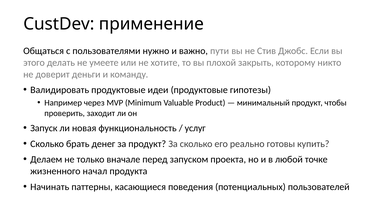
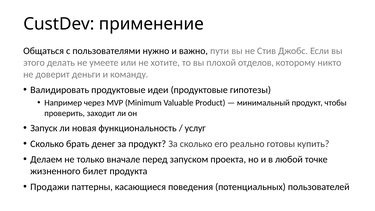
закрыть: закрыть -> отделов (256, 63)
начал: начал -> билет (95, 171)
Начинать: Начинать -> Продажи (50, 187)
